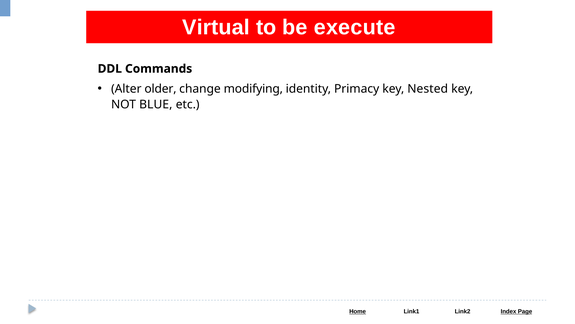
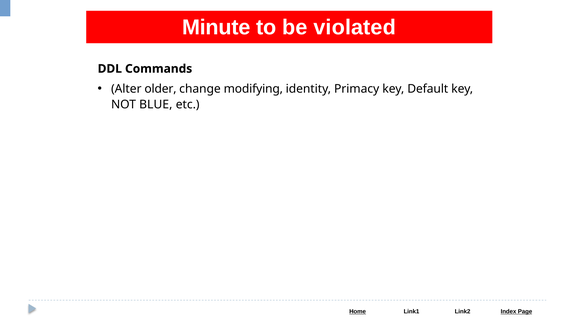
Virtual: Virtual -> Minute (216, 27)
execute: execute -> violated (355, 27)
Nested: Nested -> Default (428, 89)
